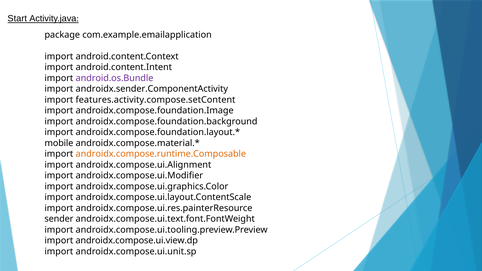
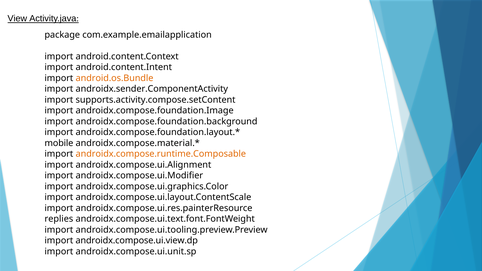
Start: Start -> View (17, 19)
android.os.Bundle colour: purple -> orange (115, 78)
features.activity.compose.setContent: features.activity.compose.setContent -> supports.activity.compose.setContent (156, 100)
sender: sender -> replies (59, 219)
